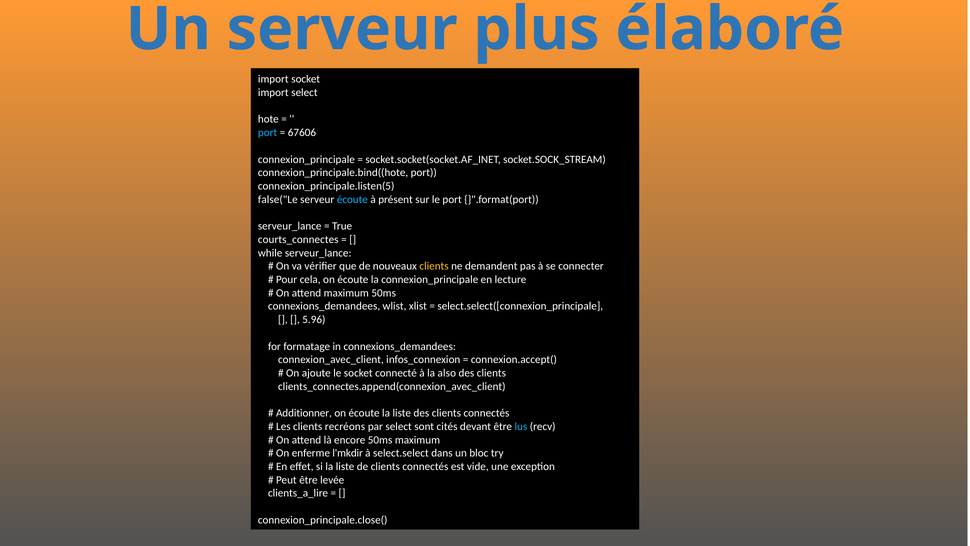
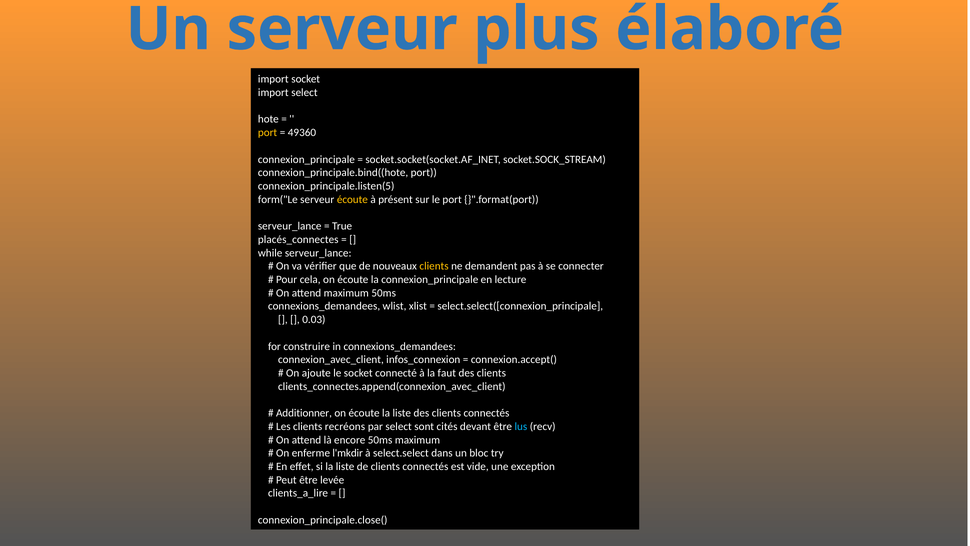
port colour: light blue -> yellow (268, 133)
67606: 67606 -> 49360 (302, 133)
false("Le: false("Le -> form("Le (278, 199)
écoute colour: light blue -> yellow (352, 199)
courts_connectes: courts_connectes -> placés_connectes (298, 239)
5.96: 5.96 -> 0.03 (314, 319)
formatage: formatage -> construire (307, 346)
also: also -> faut (447, 373)
